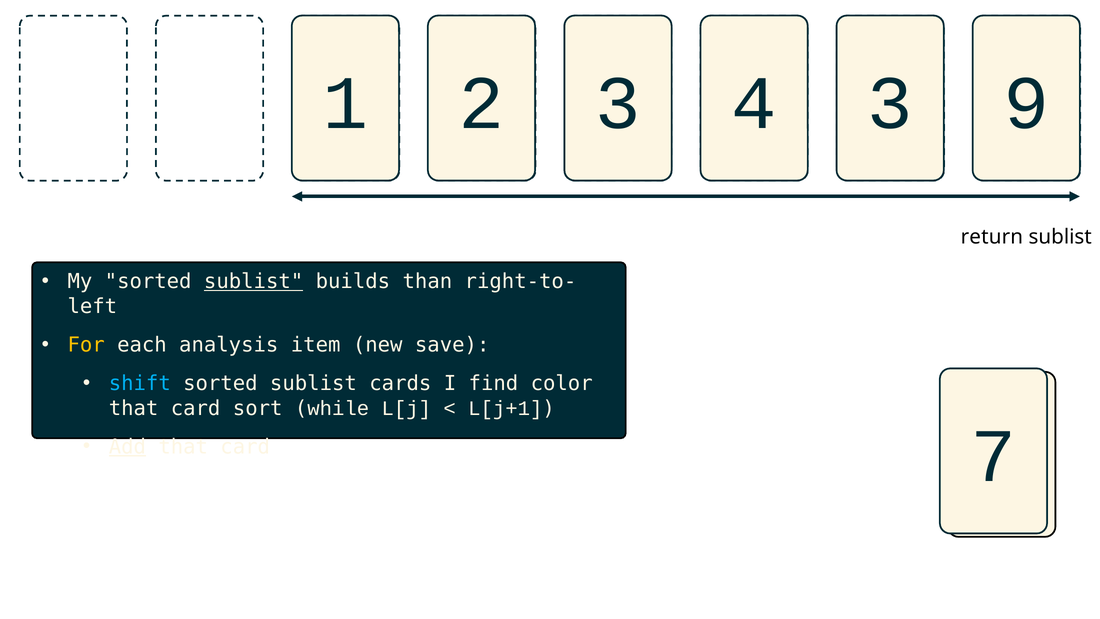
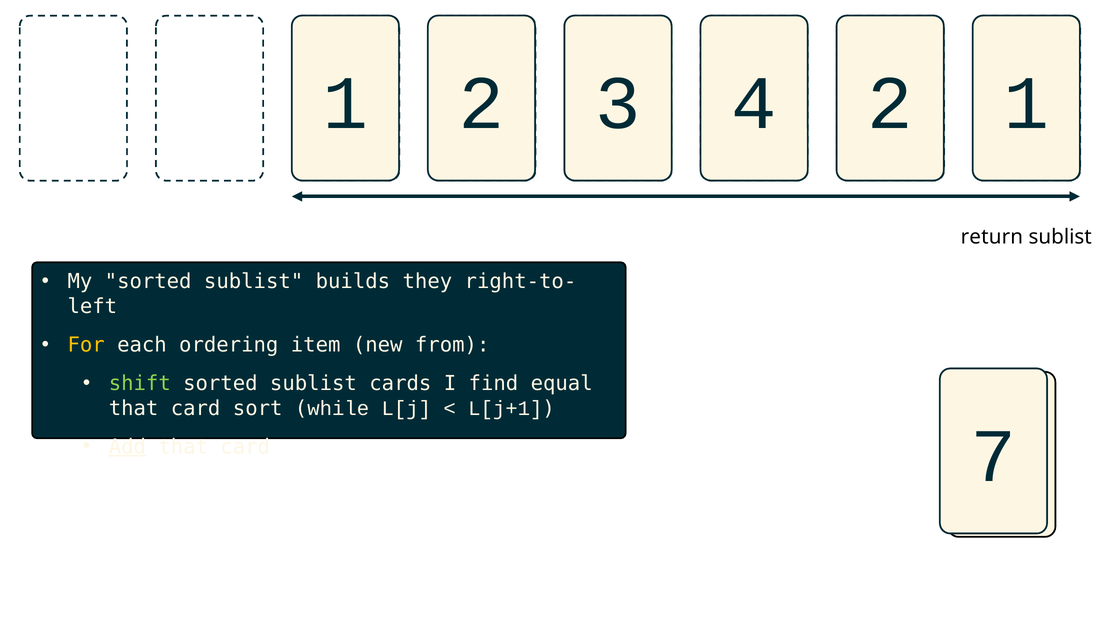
2 3: 3 -> 2 (890, 103)
4 9: 9 -> 1 (1026, 103)
sublist underline: present -> none (254, 282)
than: than -> they (427, 282)
analysis: analysis -> ordering (229, 345)
save: save -> from (452, 345)
shift colour: light blue -> light green (140, 383)
color: color -> equal (562, 383)
